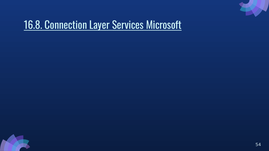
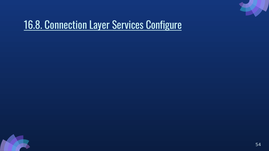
Microsoft: Microsoft -> Configure (164, 26)
